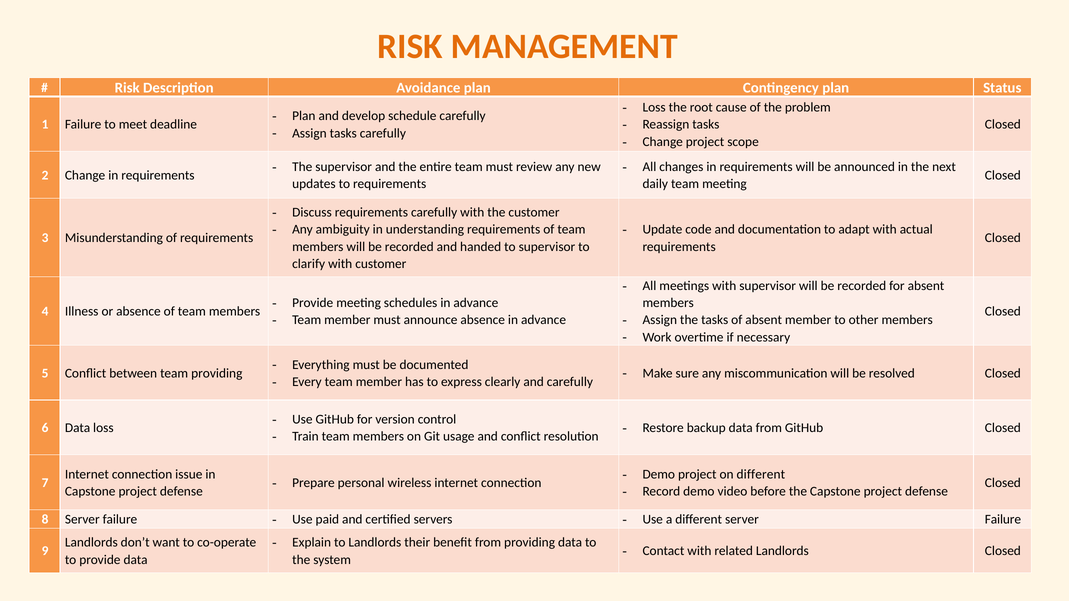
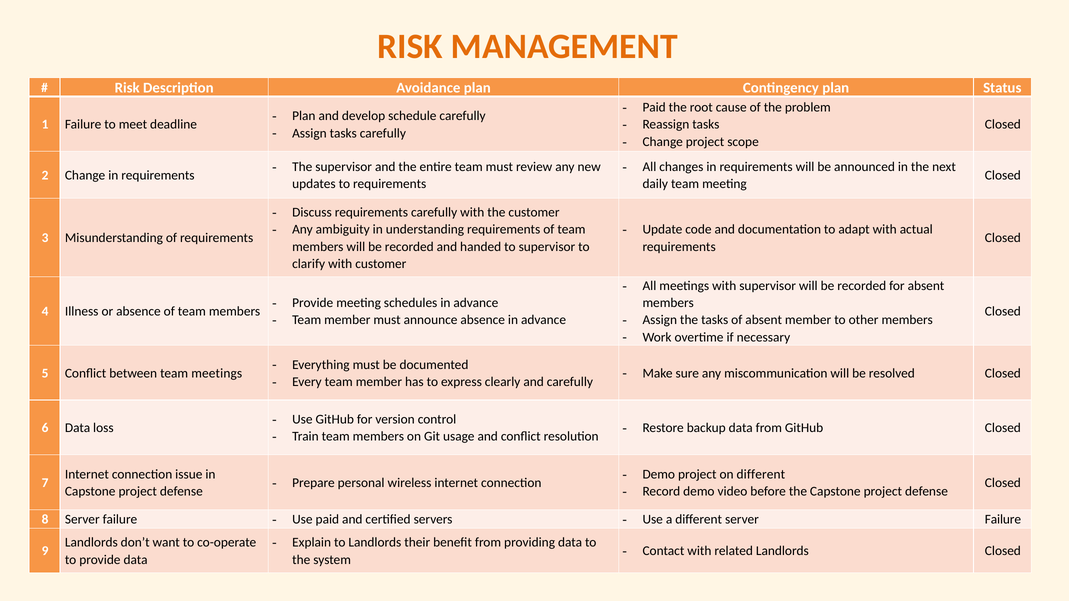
Loss: Loss -> Paid (654, 108)
team providing: providing -> meetings (217, 373)
